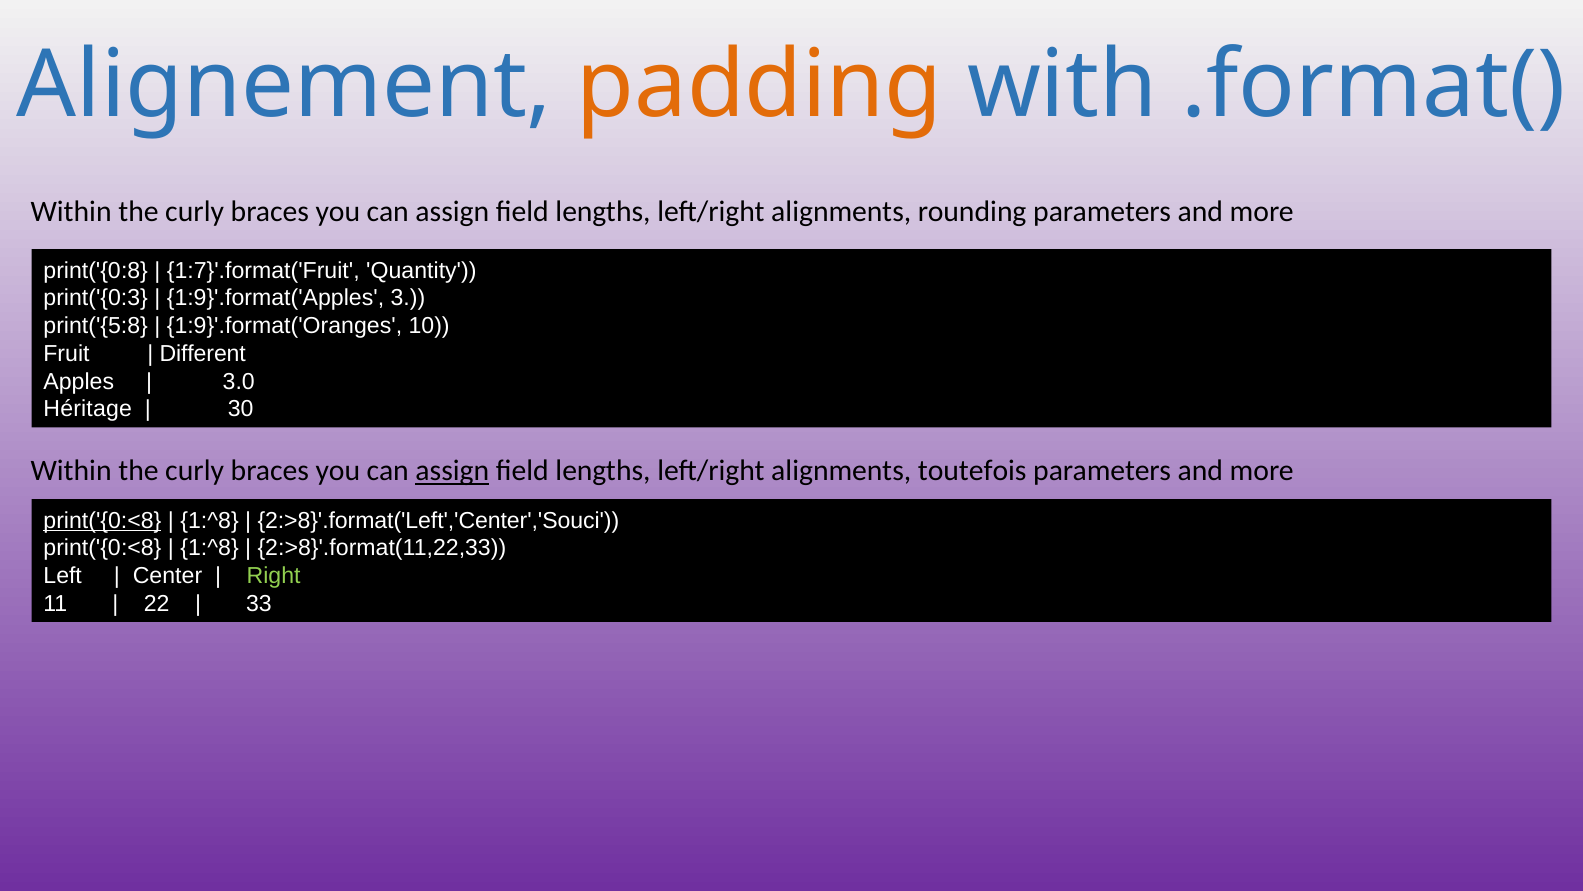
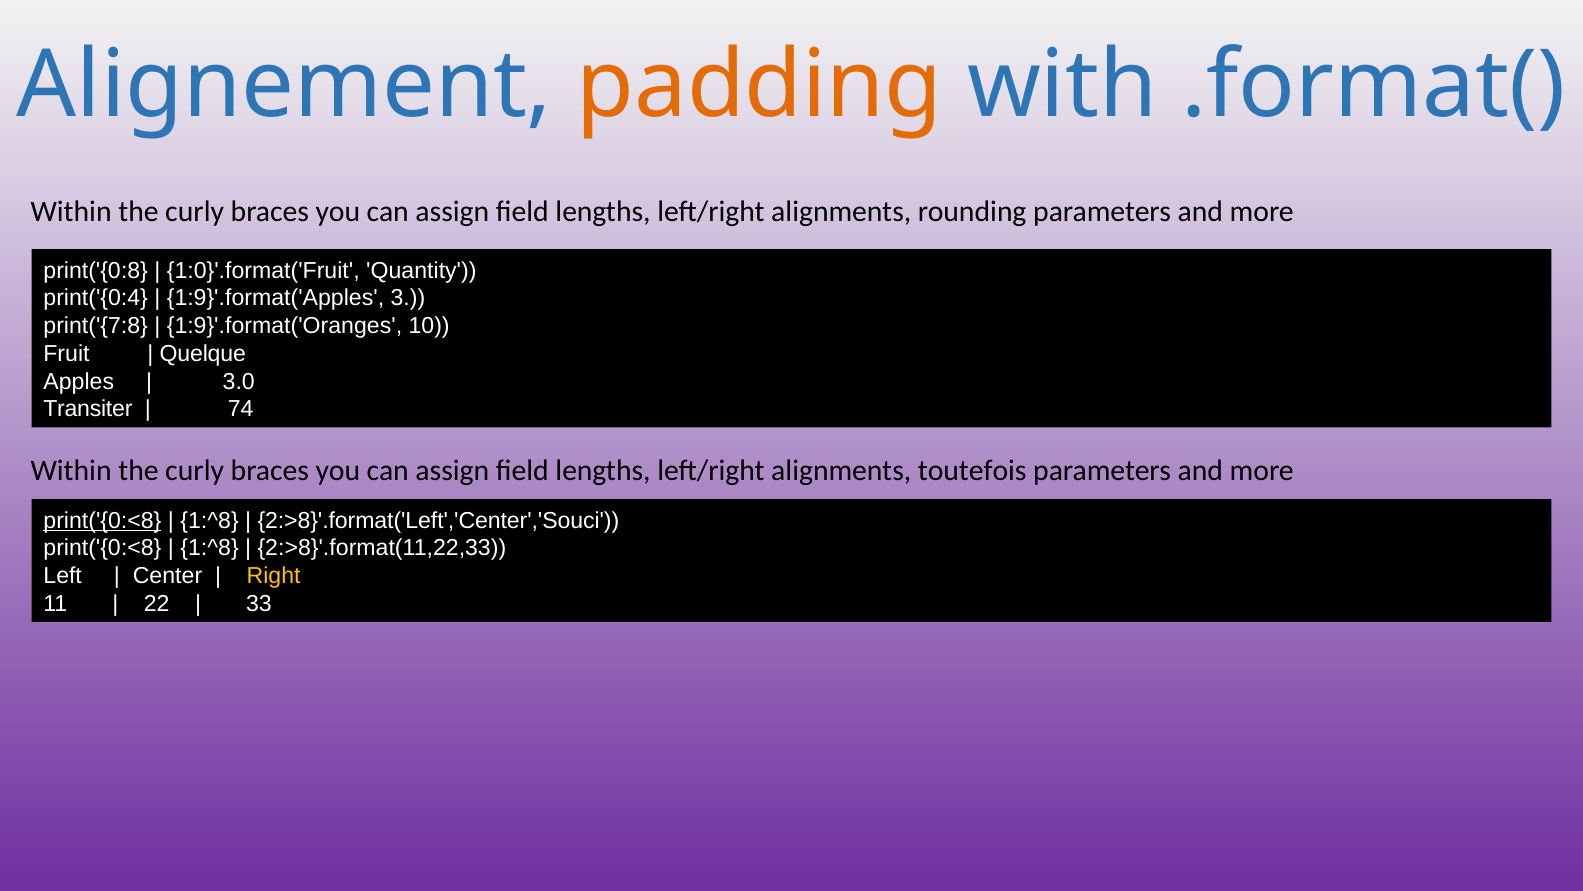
1:7}'.format('Fruit: 1:7}'.format('Fruit -> 1:0}'.format('Fruit (263, 270)
print('{0:3: print('{0:3 -> print('{0:4 (96, 298)
print('{5:8: print('{5:8 -> print('{7:8 (96, 326)
Different: Different -> Quelque (203, 353)
Héritage: Héritage -> Transiter (88, 409)
30: 30 -> 74 (241, 409)
assign underline: present -> none (452, 471)
Right colour: light green -> yellow (274, 576)
